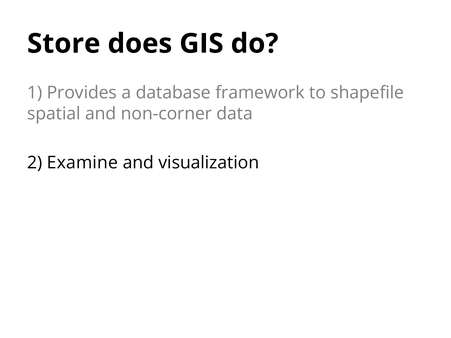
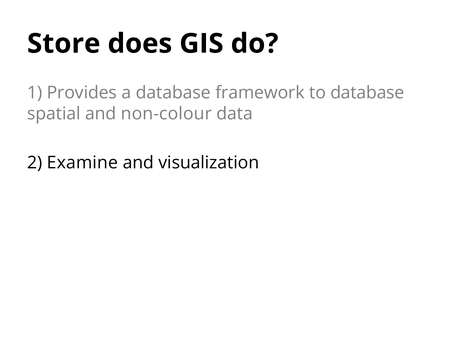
to shapefile: shapefile -> database (367, 93)
non-corner: non-corner -> non-colour (166, 114)
